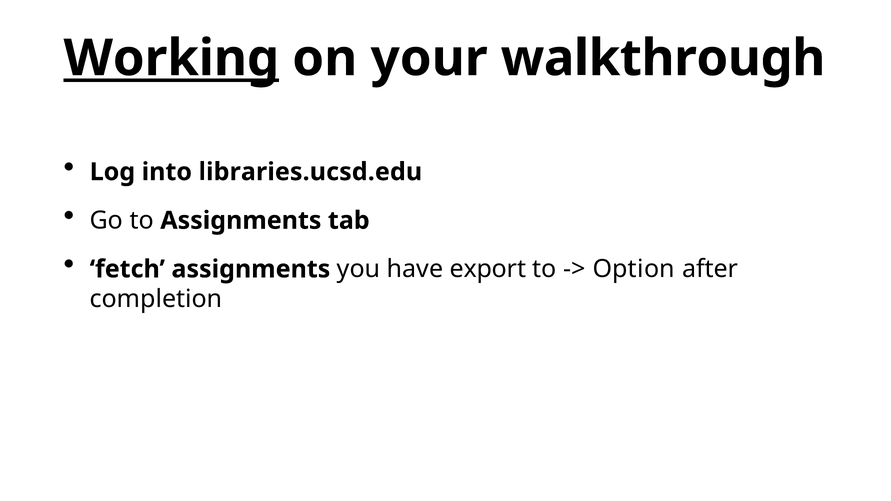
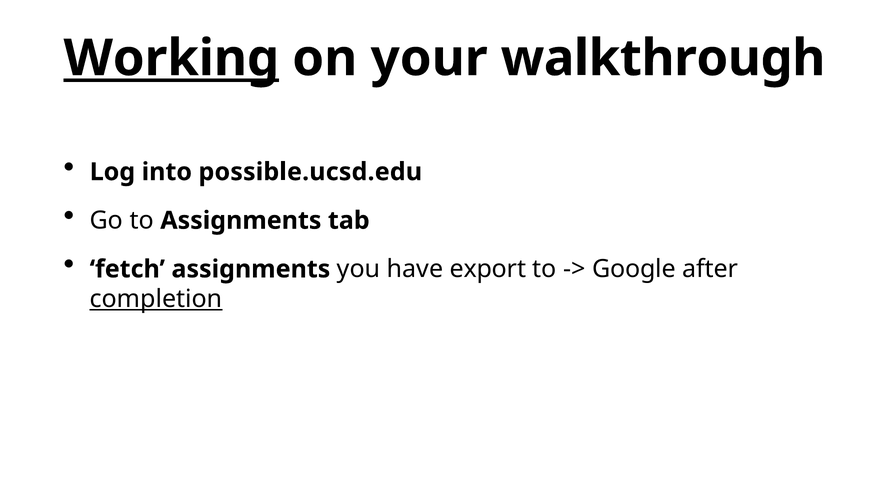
libraries.ucsd.edu: libraries.ucsd.edu -> possible.ucsd.edu (310, 172)
Option: Option -> Google (634, 269)
completion underline: none -> present (156, 299)
